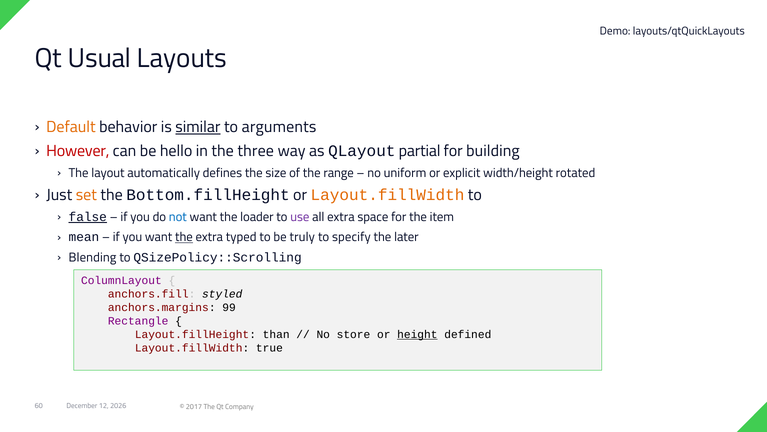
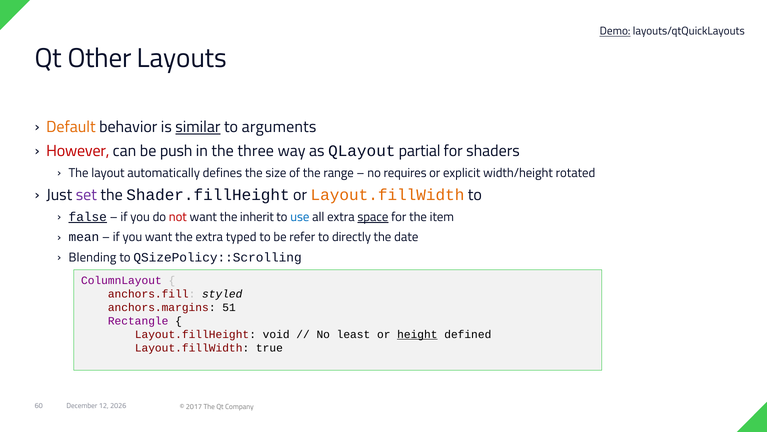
Demo underline: none -> present (615, 31)
Usual: Usual -> Other (100, 58)
hello: hello -> push (176, 151)
building: building -> shaders (493, 151)
uniform: uniform -> requires (405, 173)
set colour: orange -> purple (86, 195)
Bottom.fillHeight: Bottom.fillHeight -> Shader.fillHeight (208, 195)
not colour: blue -> red (178, 217)
loader: loader -> inherit (257, 217)
use colour: purple -> blue (300, 217)
space underline: none -> present (373, 217)
the underline: present -> none (184, 237)
truly: truly -> refer (302, 237)
specify: specify -> directly (351, 237)
later: later -> date (406, 237)
99: 99 -> 51 (229, 307)
than: than -> void (276, 334)
store: store -> least (353, 334)
